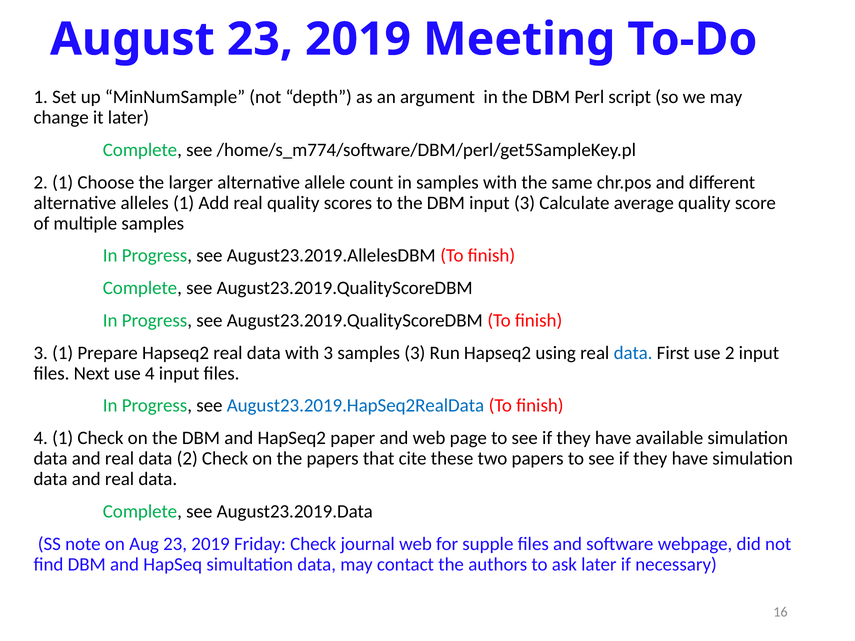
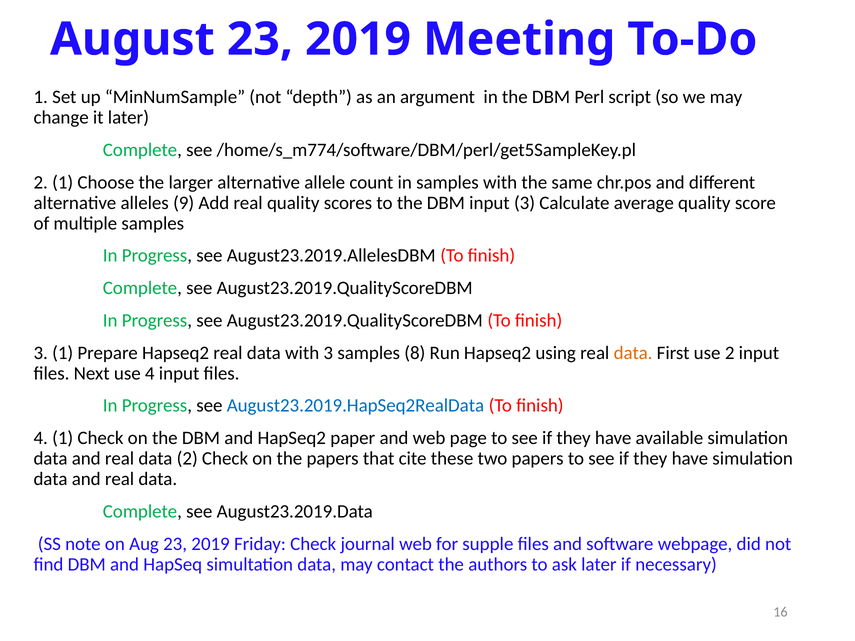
alleles 1: 1 -> 9 (184, 203)
samples 3: 3 -> 8 (415, 353)
data colour: blue -> orange (633, 353)
